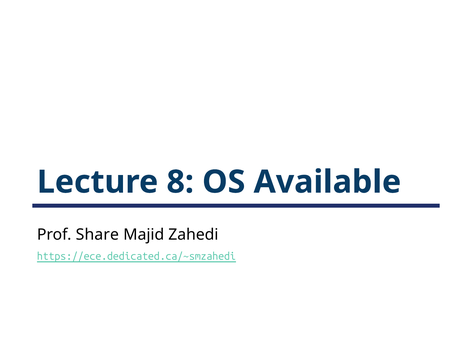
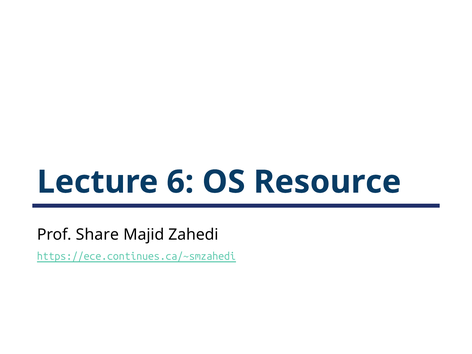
8: 8 -> 6 (180, 182)
Available: Available -> Resource (327, 182)
https://ece.dedicated.ca/~smzahedi: https://ece.dedicated.ca/~smzahedi -> https://ece.continues.ca/~smzahedi (136, 257)
